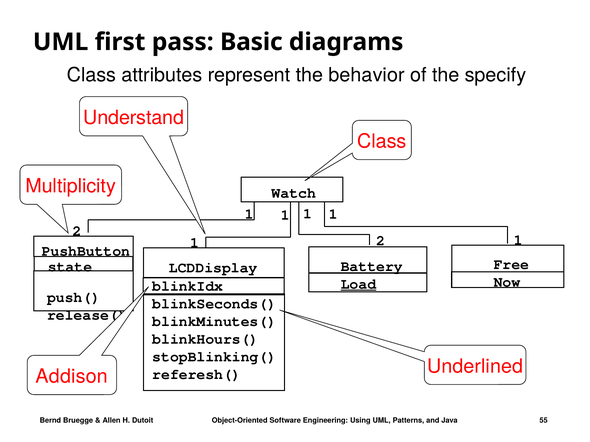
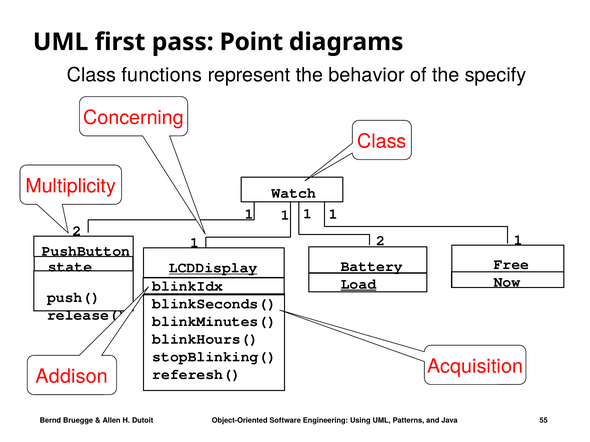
Basic: Basic -> Point (251, 42)
attributes: attributes -> functions (162, 75)
Understand: Understand -> Concerning (134, 118)
LCDDisplay underline: none -> present (213, 268)
Underlined: Underlined -> Acquisition (475, 367)
